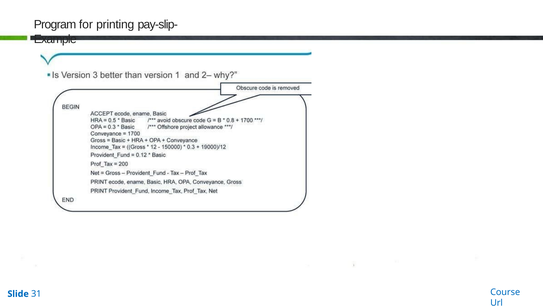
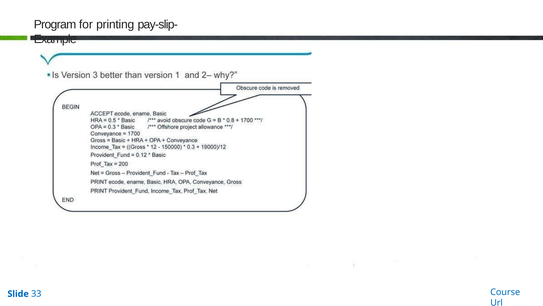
31: 31 -> 33 (36, 294)
